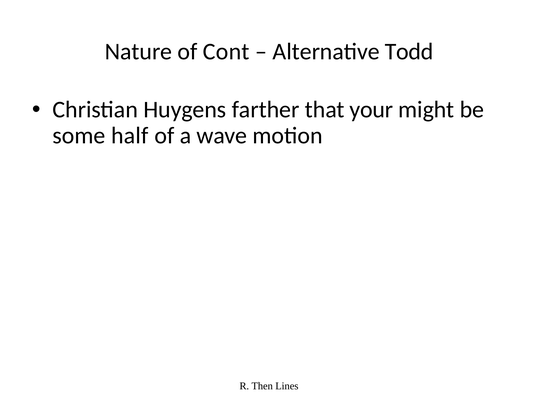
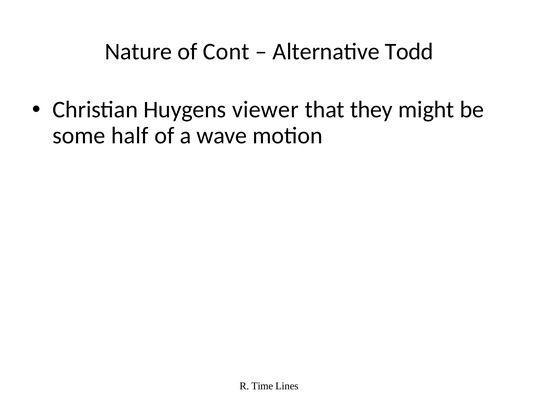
farther: farther -> viewer (265, 110)
your: your -> they (371, 110)
Then: Then -> Time (262, 385)
